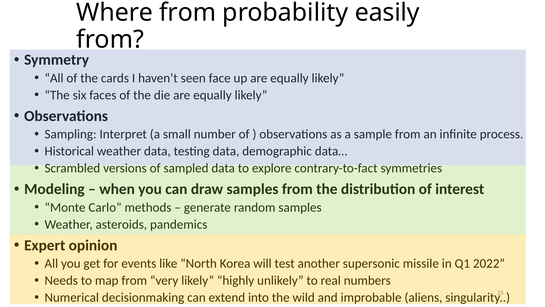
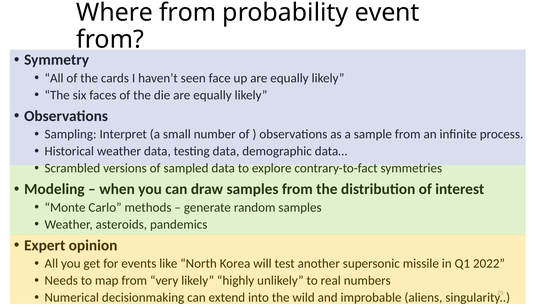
easily: easily -> event (387, 13)
